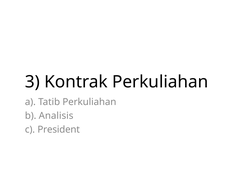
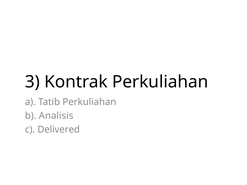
President: President -> Delivered (59, 130)
